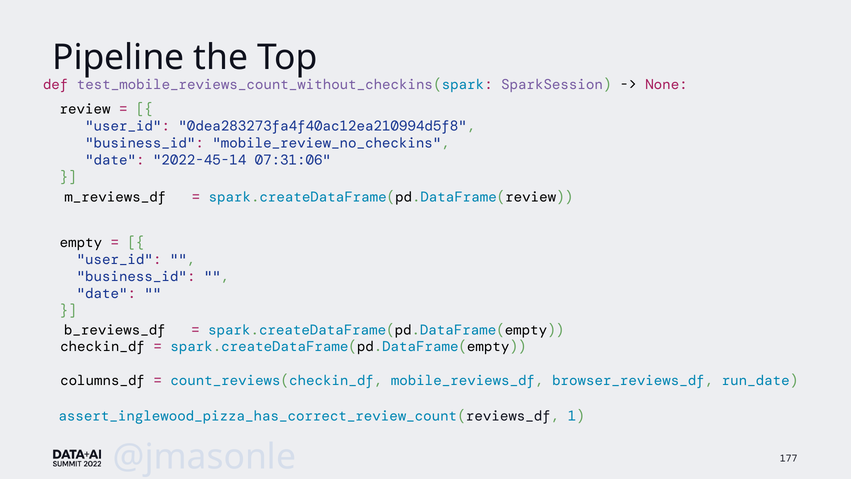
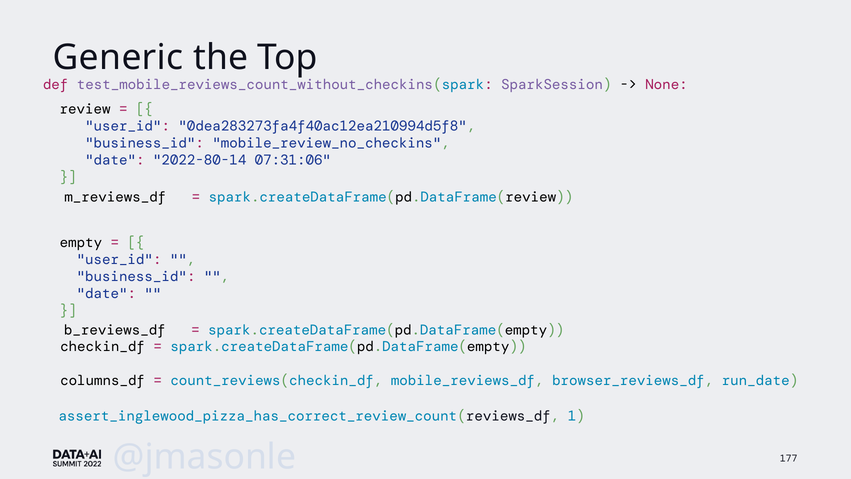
Pipeline: Pipeline -> Generic (118, 58)
2022-45-14: 2022-45-14 -> 2022-80-14 (200, 160)
